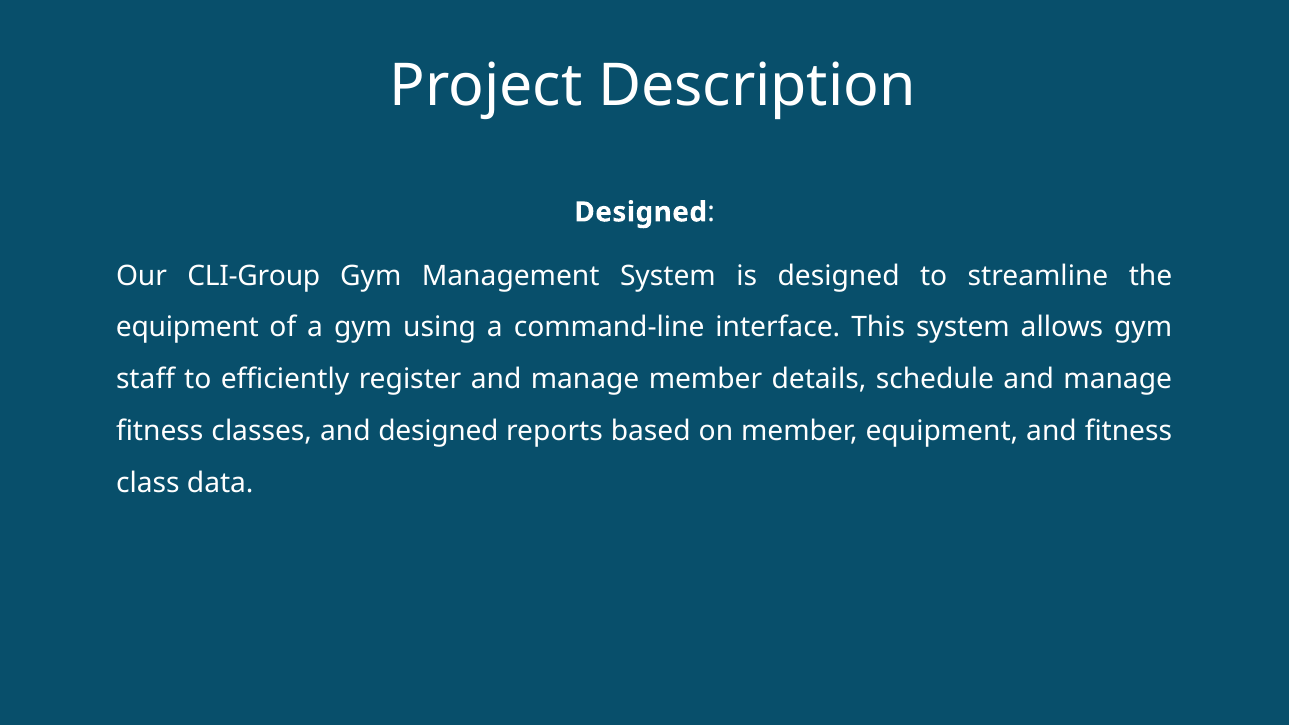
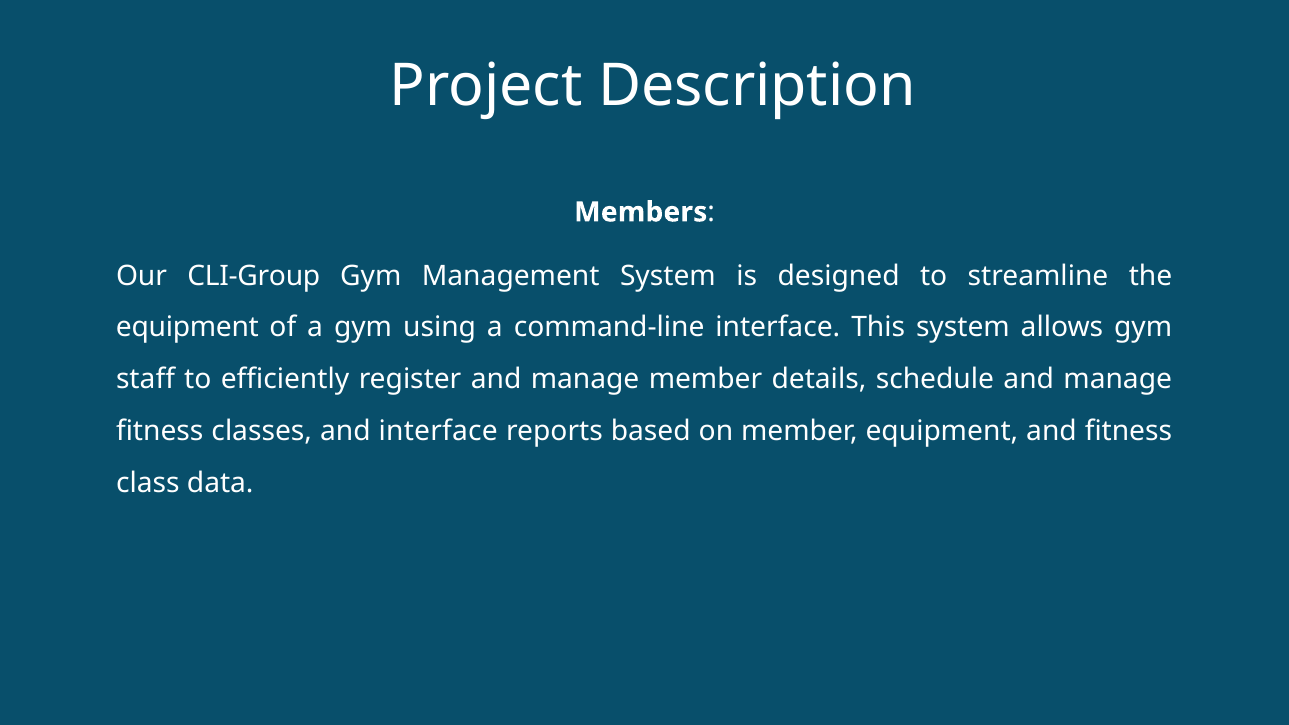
Designed: Designed -> Members (641, 212)
and designed: designed -> interface (438, 431)
